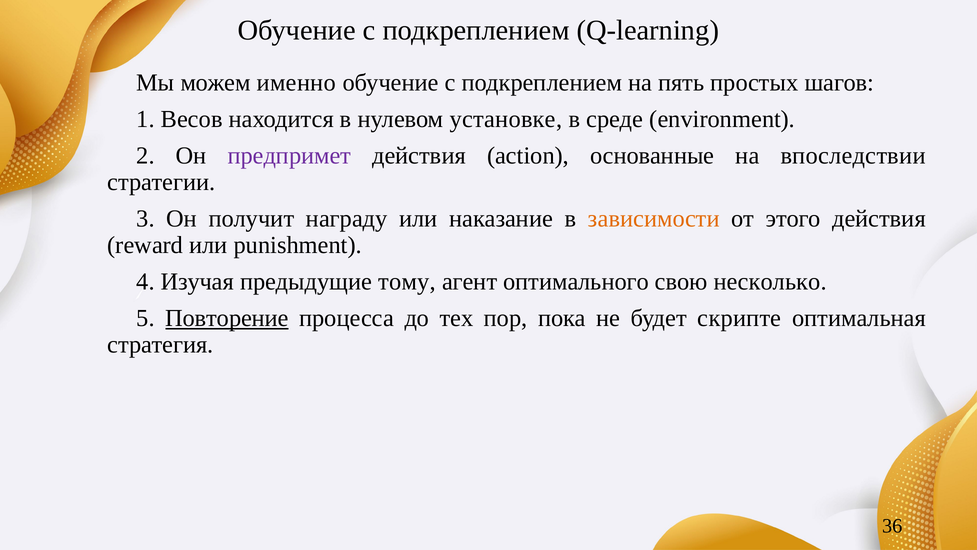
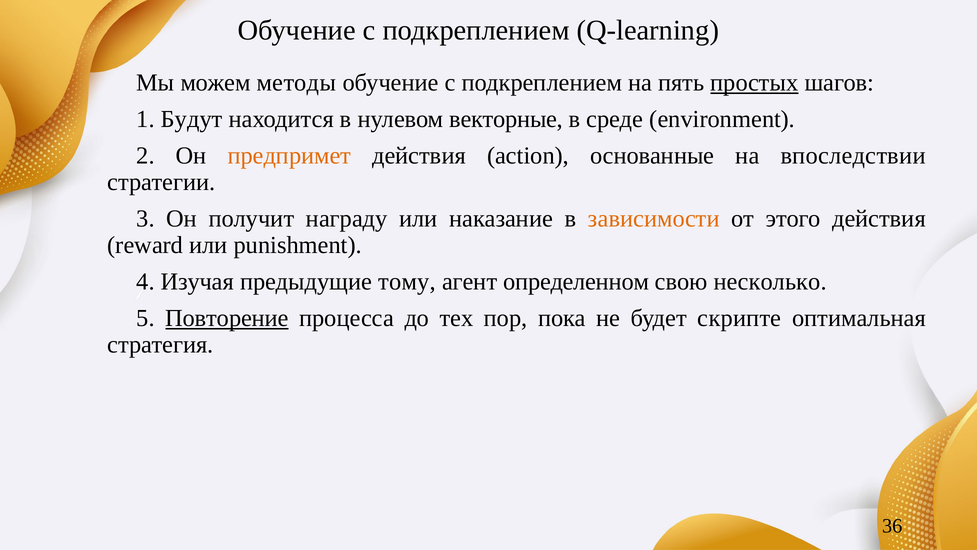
именно: именно -> методы (296, 83)
простых underline: none -> present (754, 83)
Весов: Весов -> Будут (192, 119)
установке: установке -> векторные (506, 119)
предпримет colour: purple -> orange (289, 156)
оптимального: оптимального -> определенном (576, 282)
